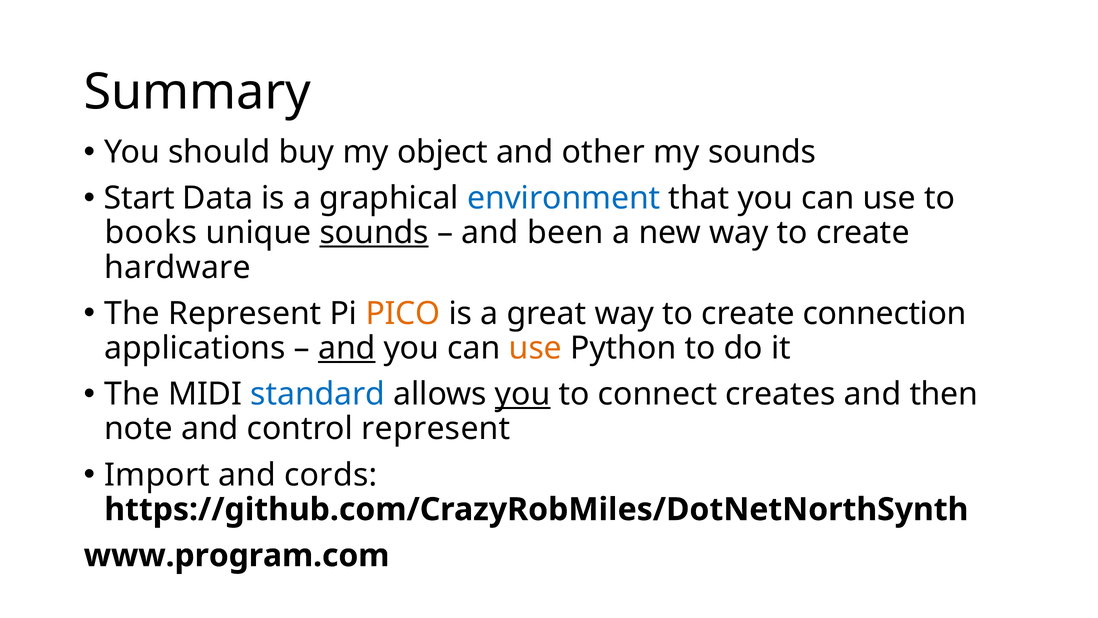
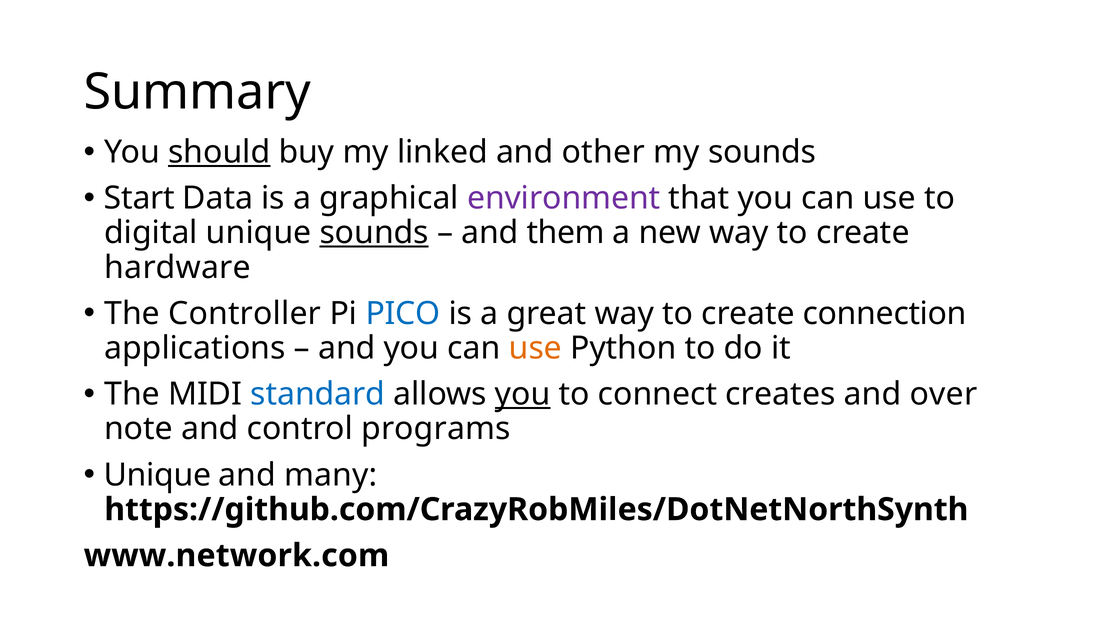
should underline: none -> present (219, 152)
object: object -> linked (442, 152)
environment colour: blue -> purple (564, 198)
books: books -> digital (151, 233)
been: been -> them (566, 233)
The Represent: Represent -> Controller (245, 313)
PICO colour: orange -> blue (403, 313)
and underline: present -> none (347, 348)
then: then -> over (944, 394)
control represent: represent -> programs (436, 429)
Import: Import -> Unique (157, 475)
cords: cords -> many (331, 475)
www.program.com: www.program.com -> www.network.com (236, 555)
